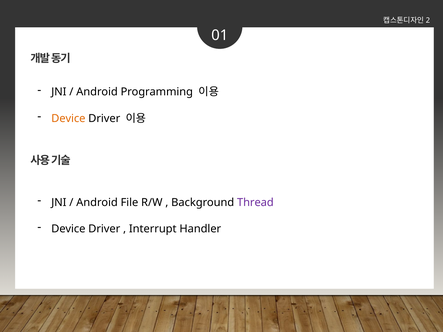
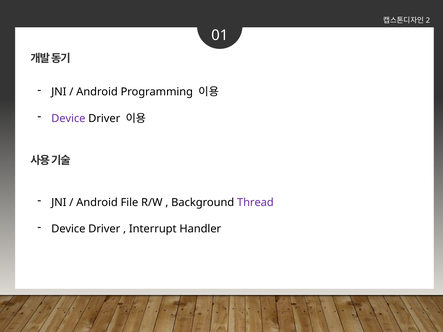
Device colour: orange -> purple (68, 119)
